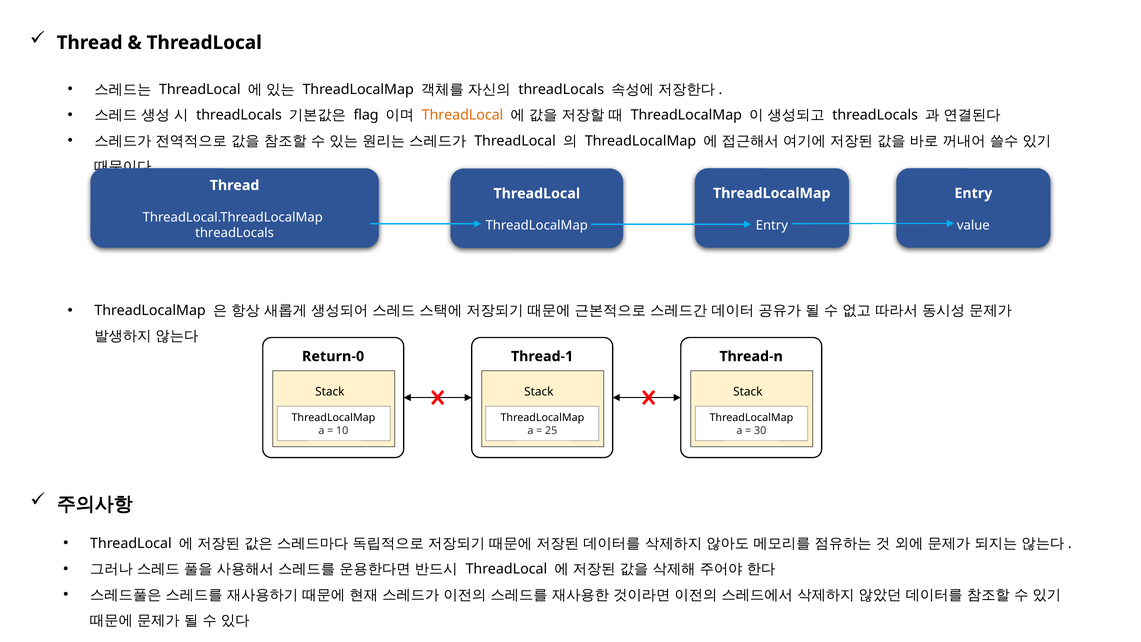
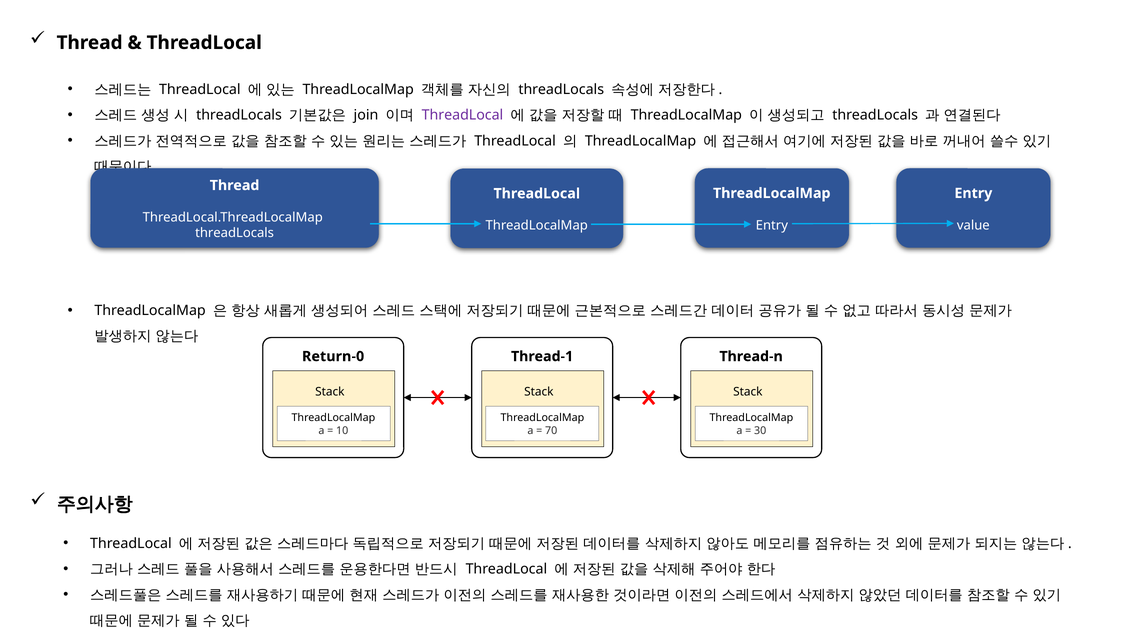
flag: flag -> join (366, 115)
ThreadLocal colour: orange -> purple (462, 115)
25: 25 -> 70 (551, 430)
